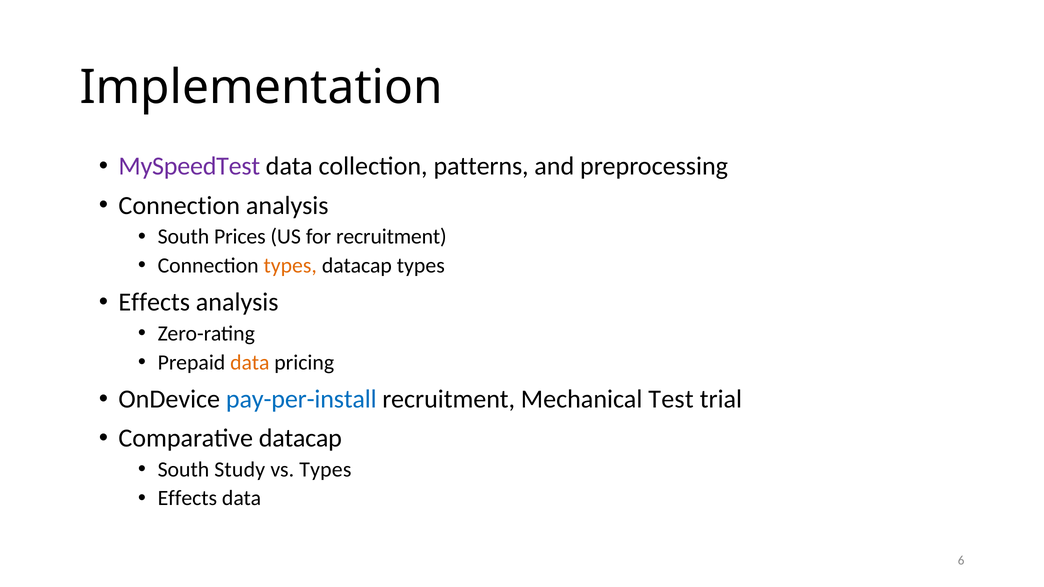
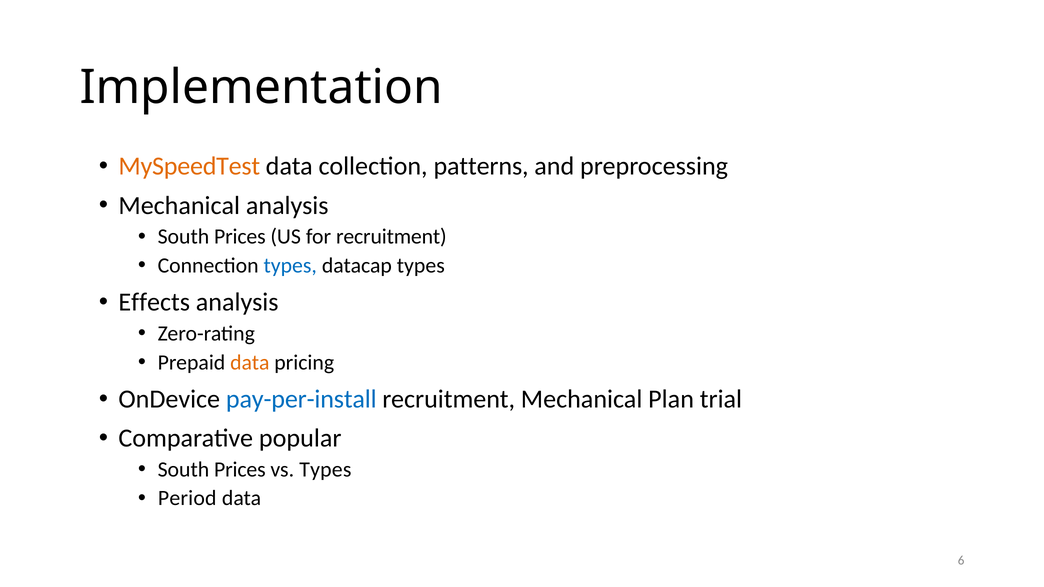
MySpeedTest colour: purple -> orange (189, 166)
Connection: Connection -> Mechanical (179, 206)
types colour: orange -> blue (290, 266)
Test: Test -> Plan (671, 399)
Comparative datacap: datacap -> popular (300, 438)
Study: Study -> Prices (240, 470)
Effects: Effects -> Period (187, 499)
